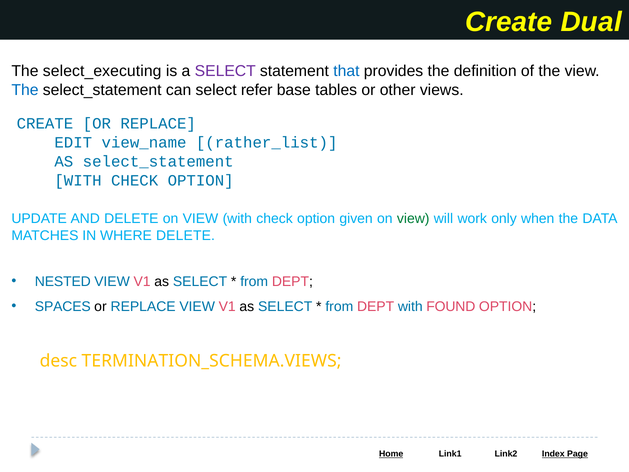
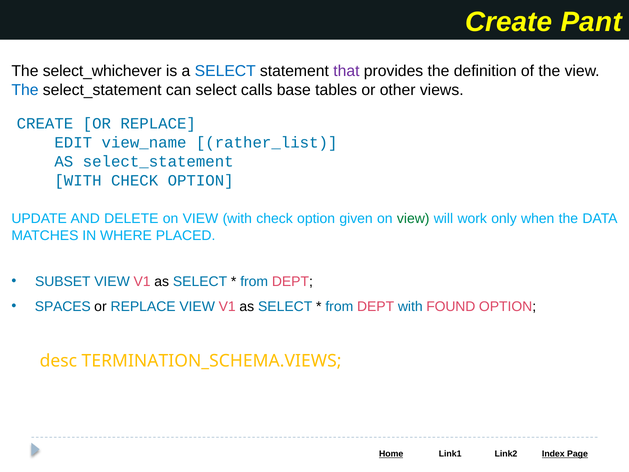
Dual: Dual -> Pant (591, 22)
select_executing: select_executing -> select_whichever (102, 71)
SELECT colour: purple -> blue (225, 71)
that colour: blue -> purple (346, 71)
refer: refer -> calls (257, 90)
WHERE DELETE: DELETE -> PLACED (186, 235)
NESTED: NESTED -> SUBSET (63, 281)
